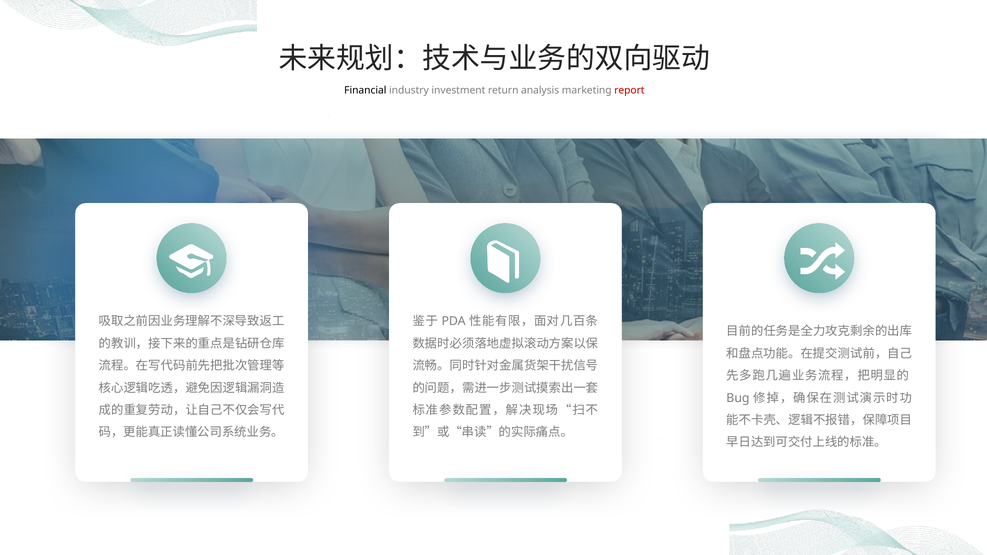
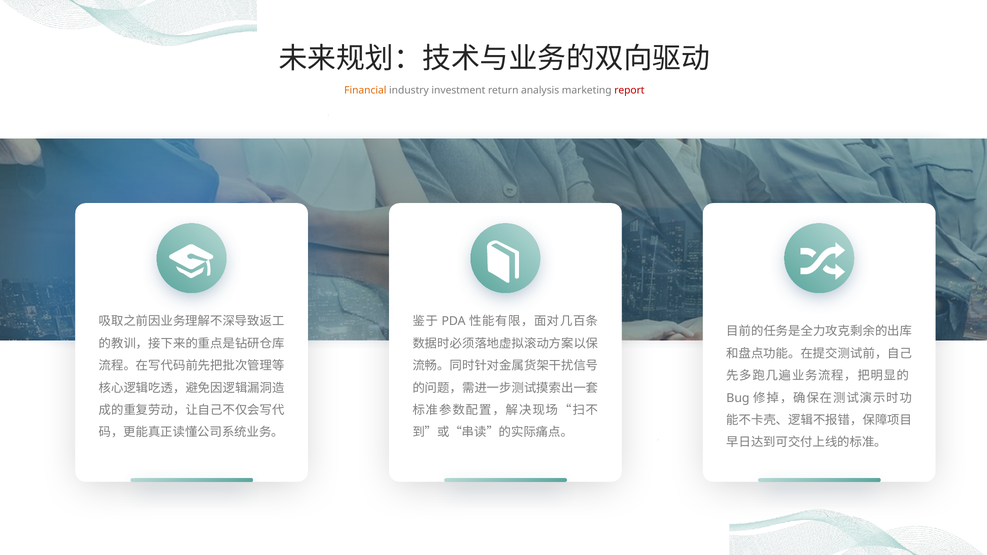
Financial colour: black -> orange (365, 90)
